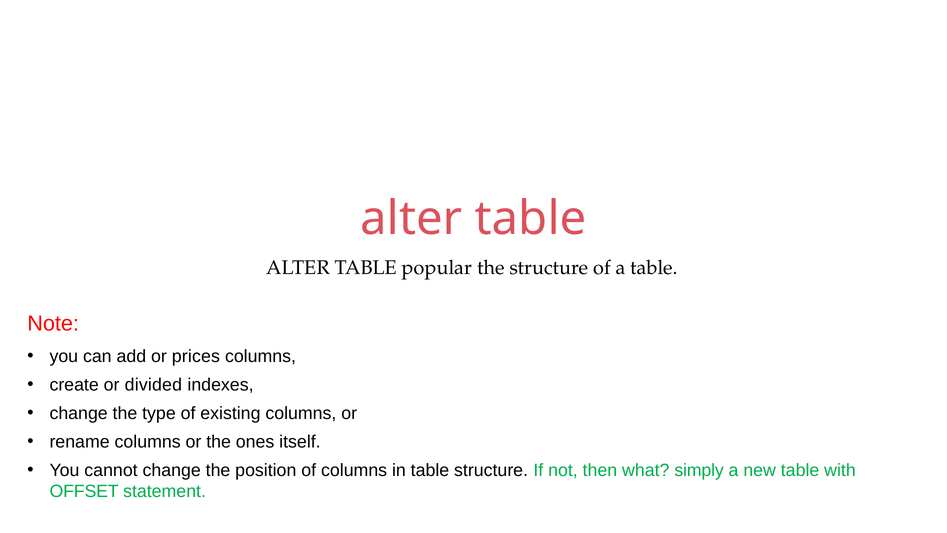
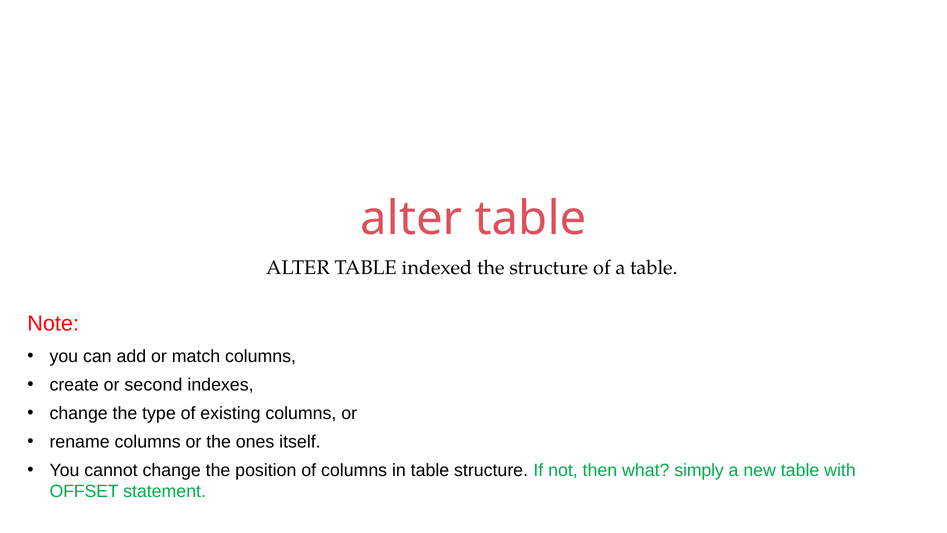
popular: popular -> indexed (437, 268)
prices: prices -> match (196, 356)
divided: divided -> second (153, 385)
